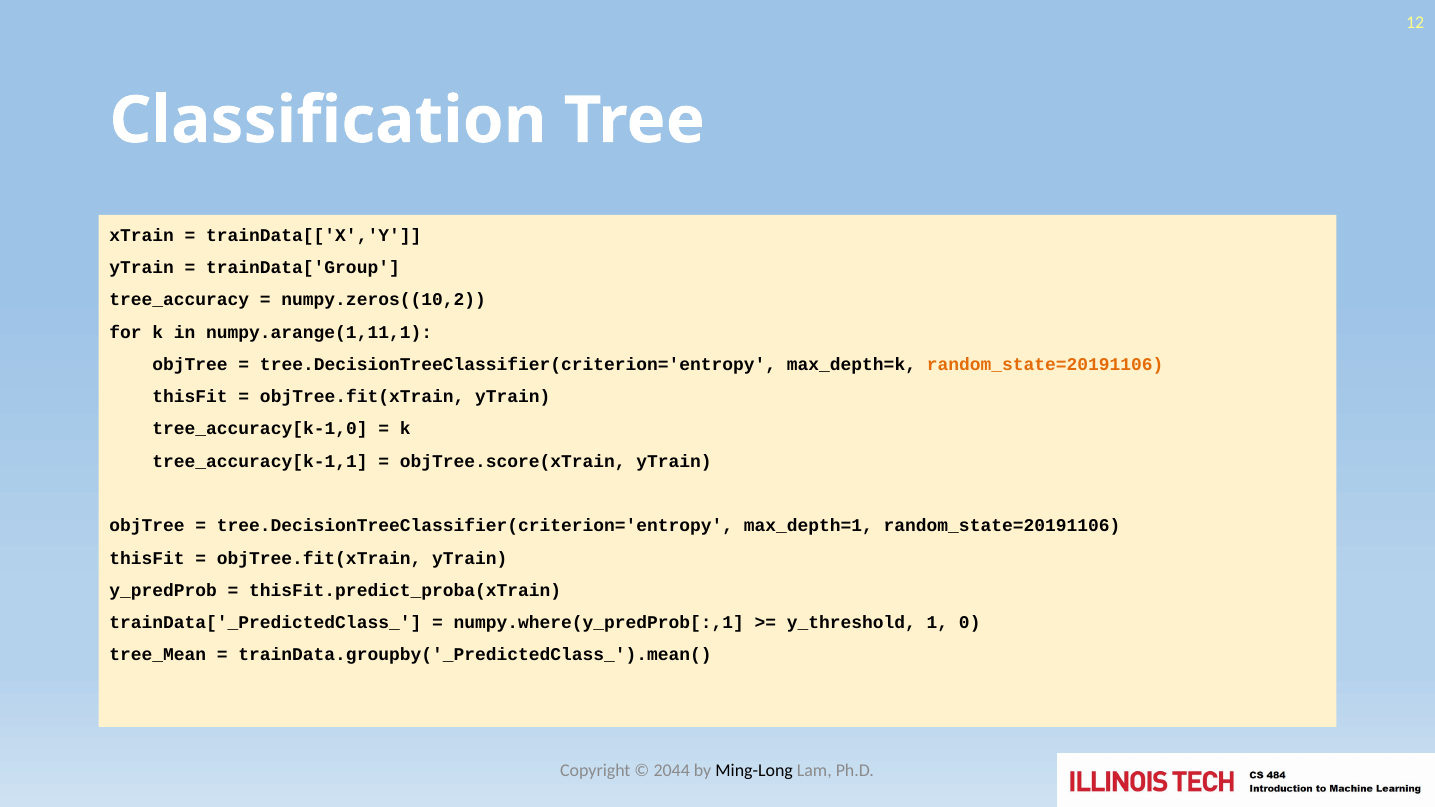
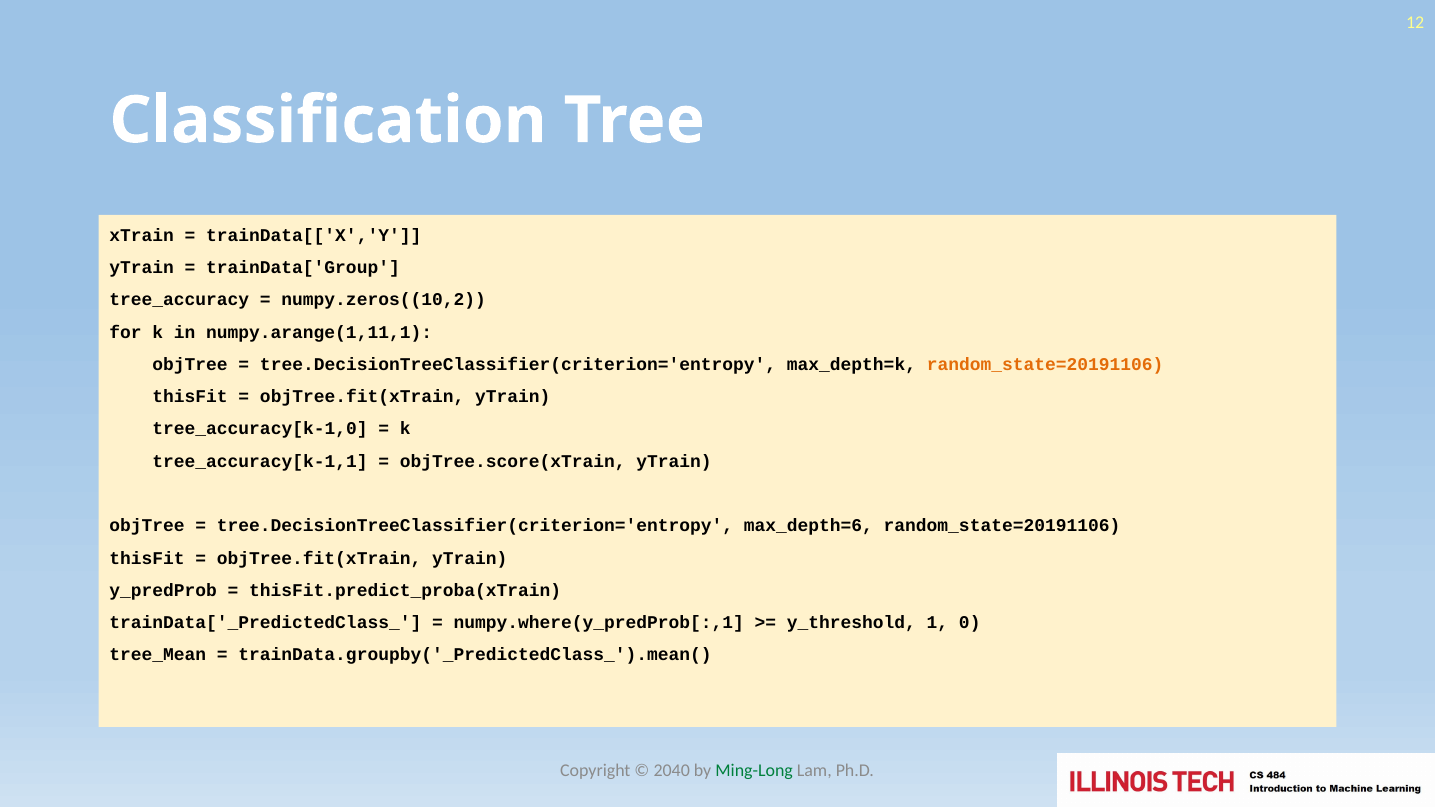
max_depth=1: max_depth=1 -> max_depth=6 (808, 526)
2044: 2044 -> 2040 (672, 771)
Ming-Long colour: black -> green (754, 771)
